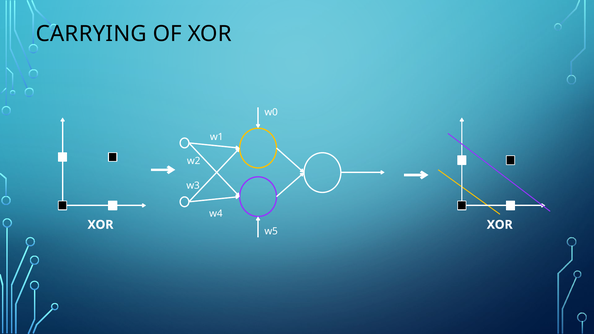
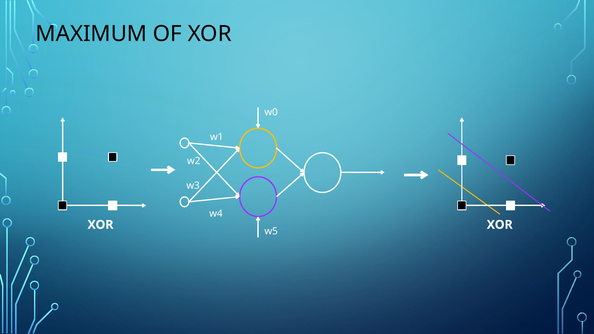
CARRYING: CARRYING -> MAXIMUM (91, 34)
